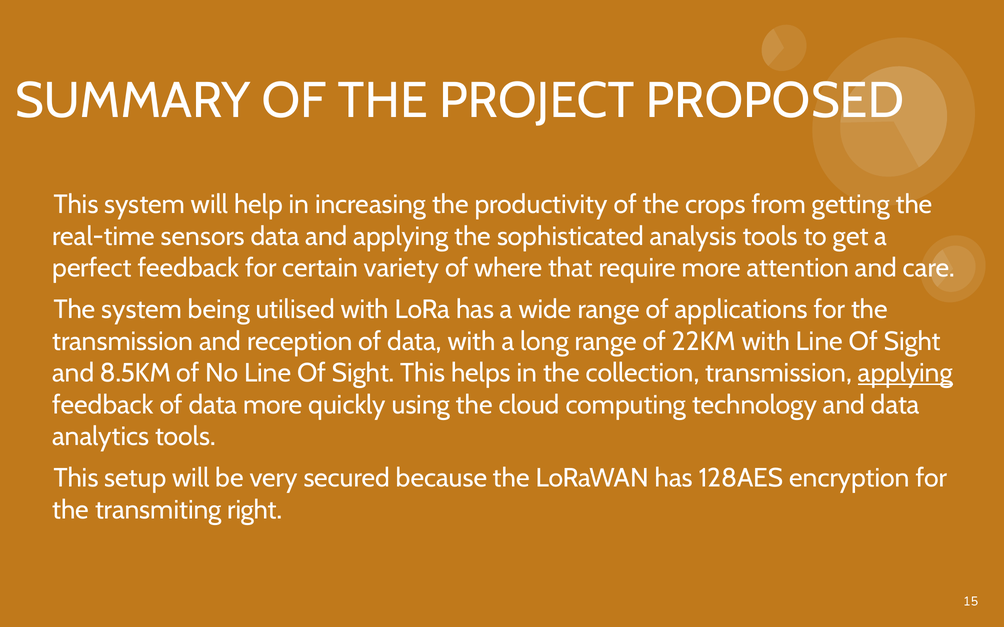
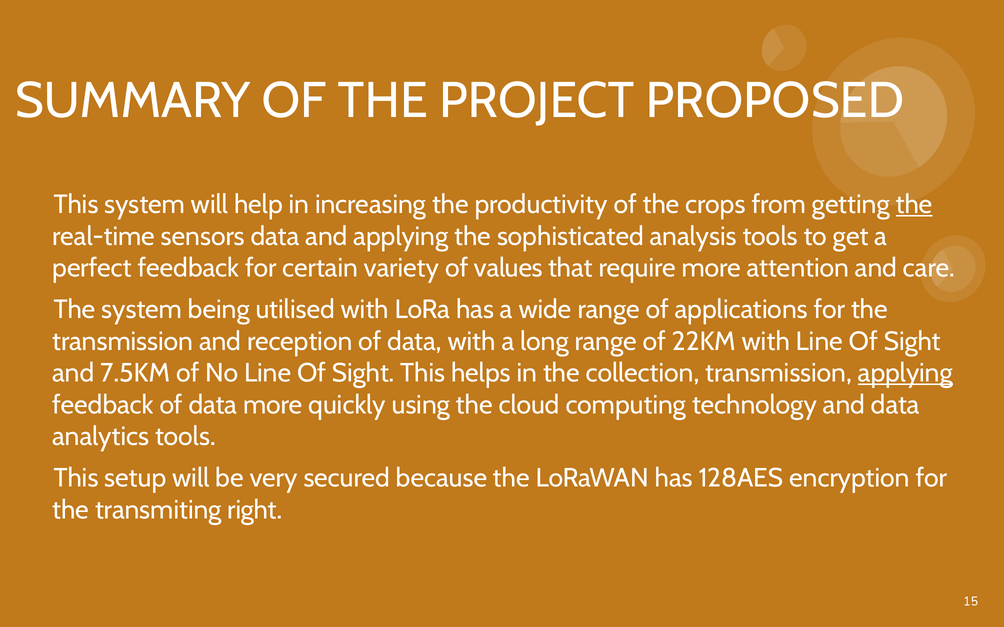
the underline: none -> present (914, 205)
where: where -> values (508, 268)
8.5KM: 8.5KM -> 7.5KM (135, 373)
